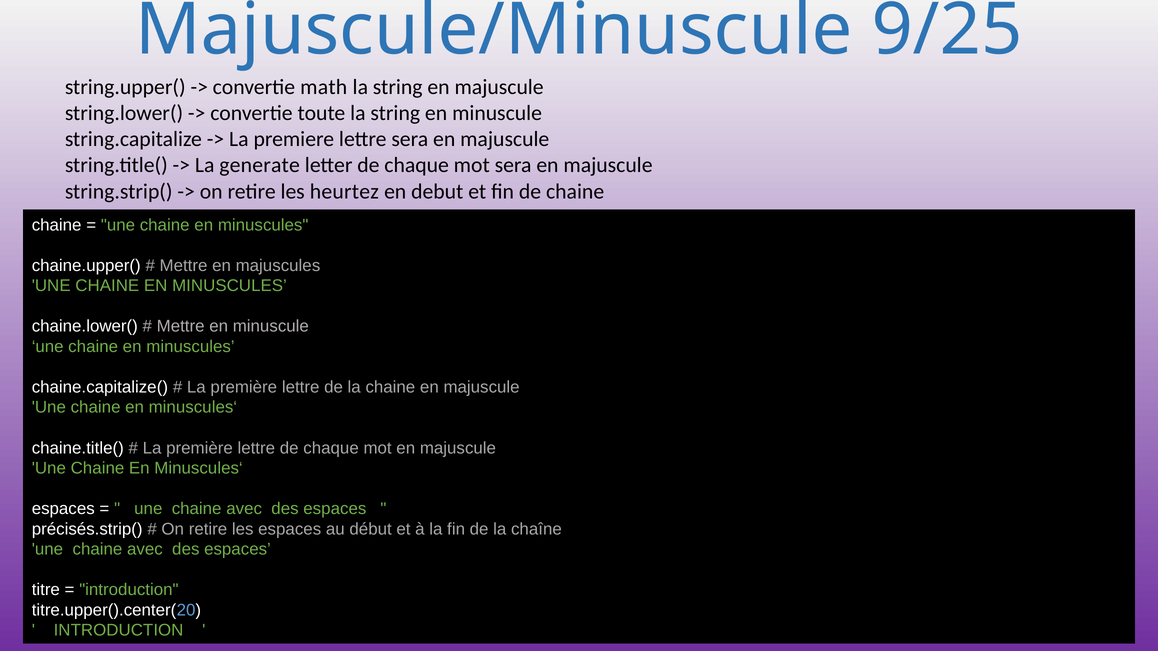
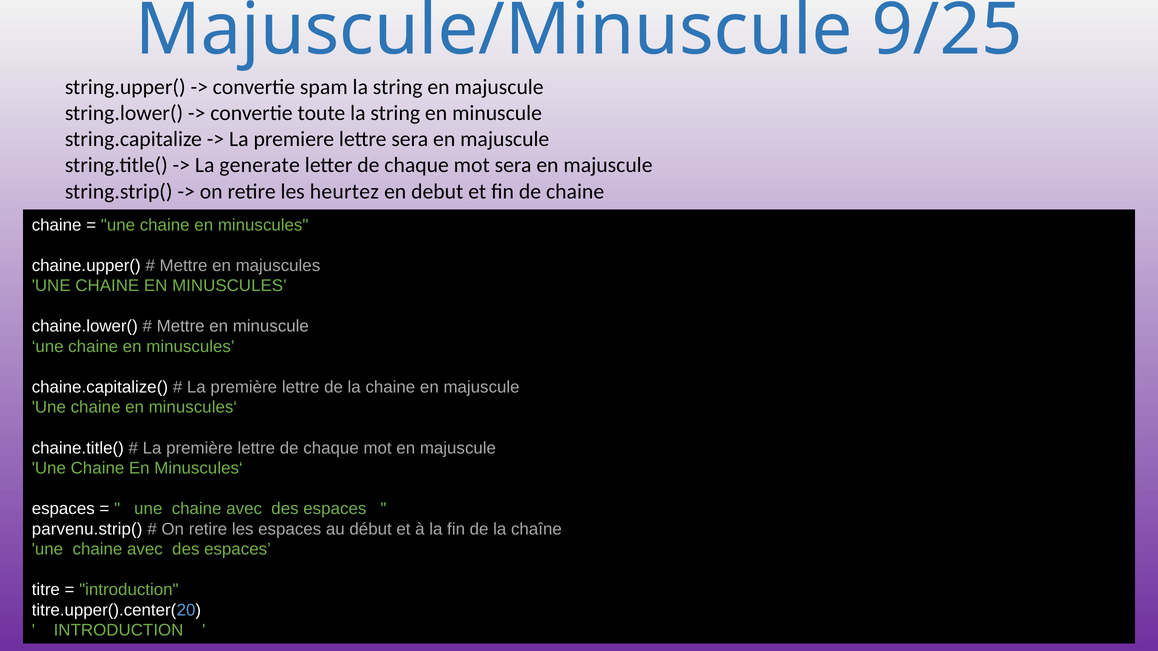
math: math -> spam (324, 87)
précisés.strip(: précisés.strip( -> parvenu.strip( (87, 529)
